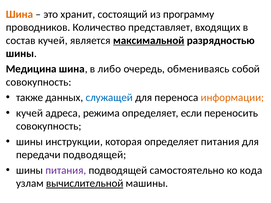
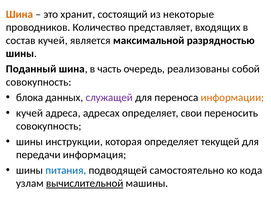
программу: программу -> некоторые (189, 14)
максимальной underline: present -> none (149, 40)
Медицина: Медицина -> Поданный (31, 69)
либо: либо -> часть (109, 69)
обмениваясь: обмениваясь -> реализованы (198, 69)
также: также -> блока (30, 98)
служащей colour: blue -> purple (109, 98)
режима: режима -> адресах (101, 113)
если: если -> свои (191, 113)
определяет питания: питания -> текущей (220, 142)
передачи подводящей: подводящей -> информация (95, 155)
питания colour: purple -> blue (66, 170)
